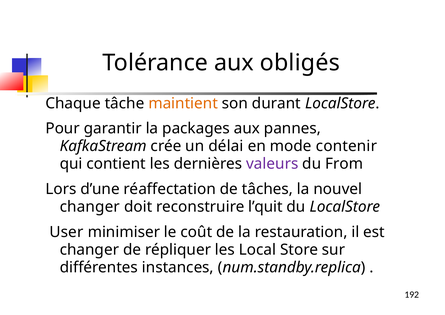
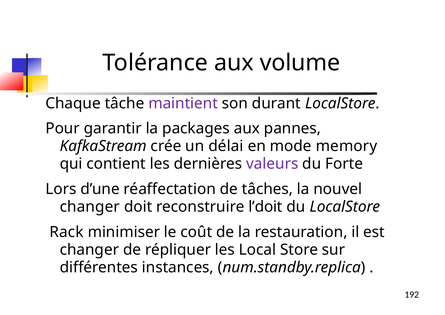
obligés: obligés -> volume (300, 63)
maintient colour: orange -> purple (183, 103)
contenir: contenir -> memory (346, 146)
From: From -> Forte (344, 164)
l’quit: l’quit -> l’doit (265, 207)
User: User -> Rack (66, 232)
